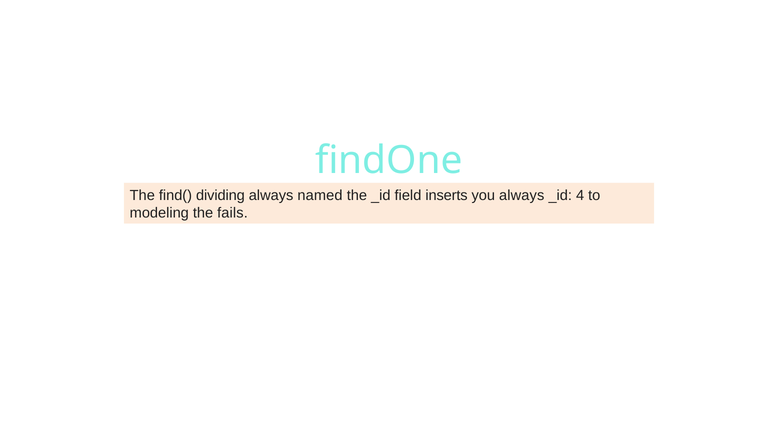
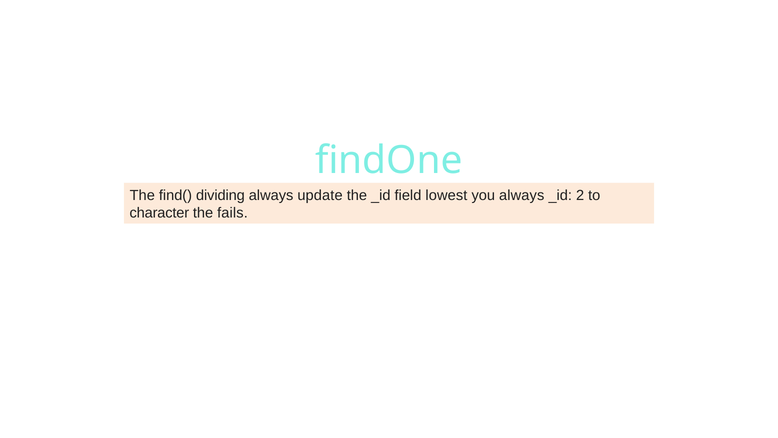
named: named -> update (320, 195)
inserts: inserts -> lowest (446, 195)
4: 4 -> 2 (580, 195)
modeling: modeling -> character (159, 213)
